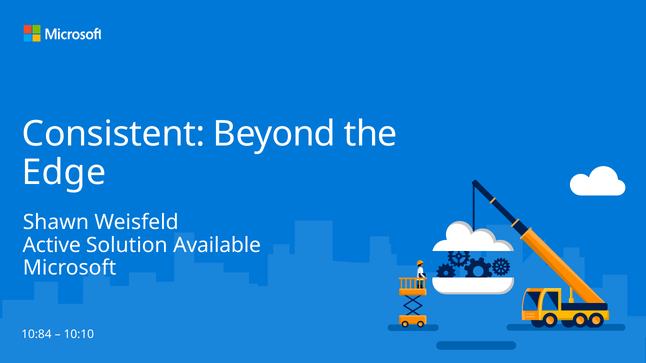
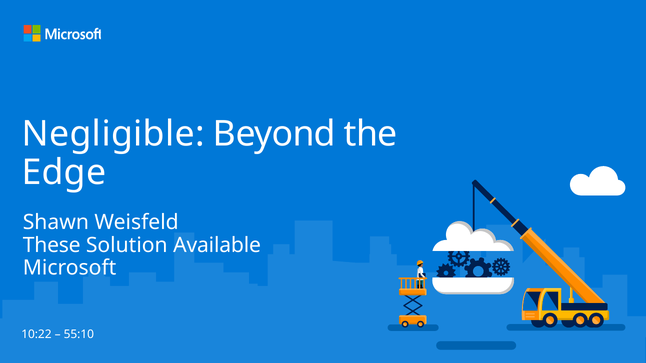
Consistent: Consistent -> Negligible (113, 134)
Active: Active -> These (52, 245)
10:84: 10:84 -> 10:22 (36, 334)
10:10: 10:10 -> 55:10 (79, 334)
